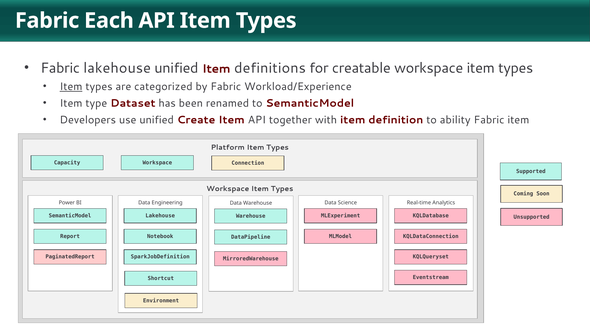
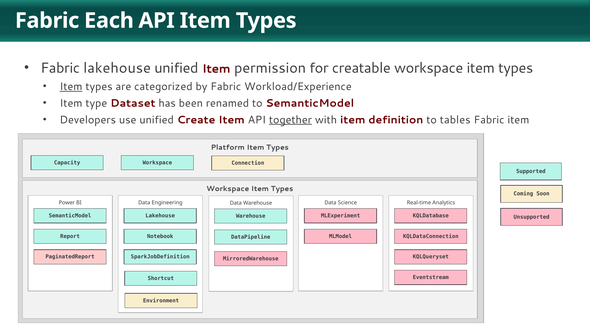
definitions: definitions -> permission (270, 68)
together underline: none -> present (290, 120)
ability: ability -> tables (455, 120)
